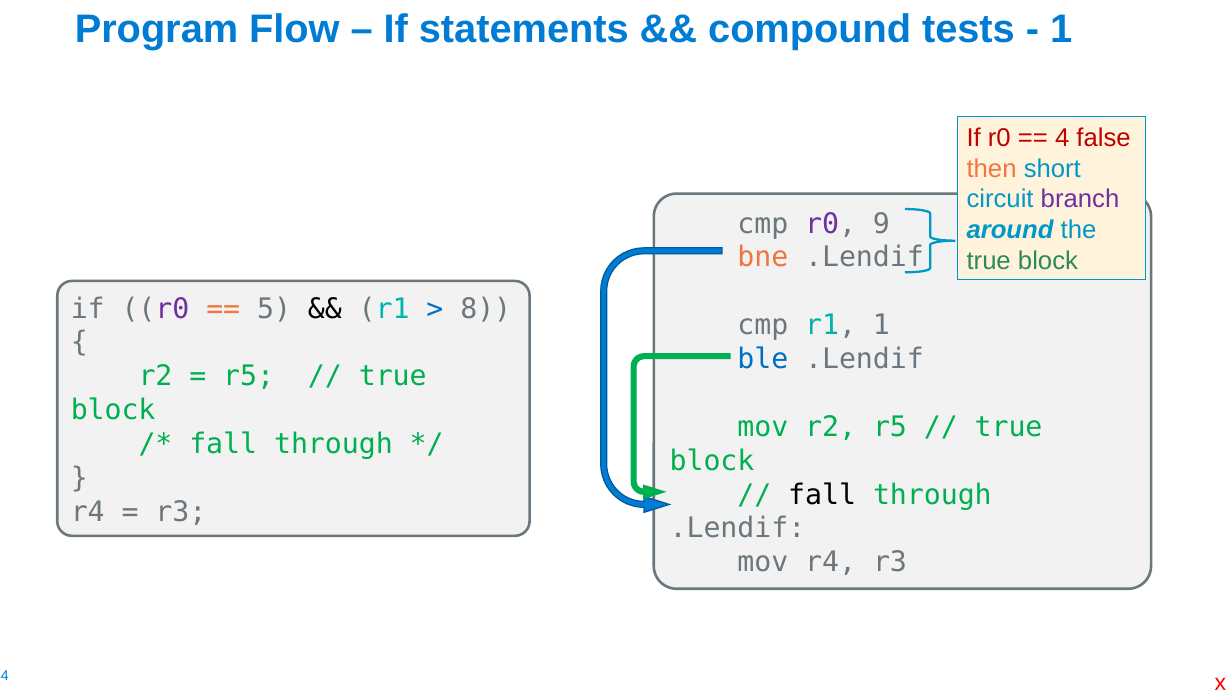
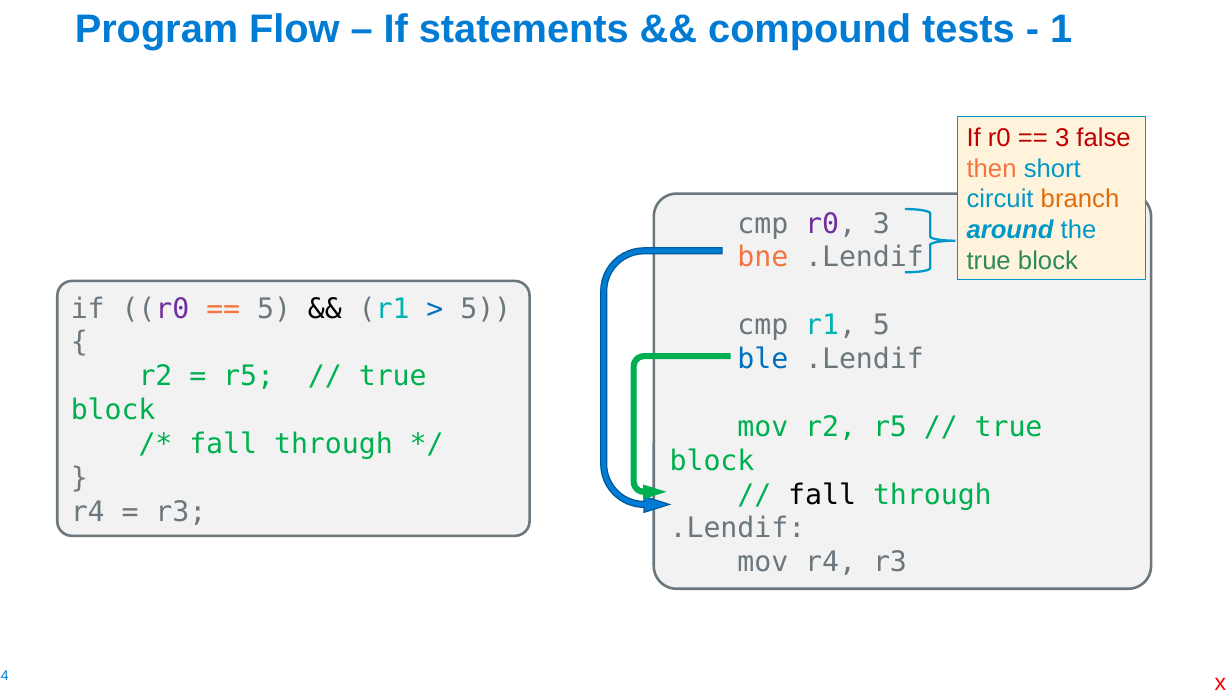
4: 4 -> 3 (1062, 138)
branch colour: purple -> orange (1080, 199)
r0 9: 9 -> 3 (881, 224)
8: 8 -> 5 (486, 309)
r1 1: 1 -> 5 (881, 325)
